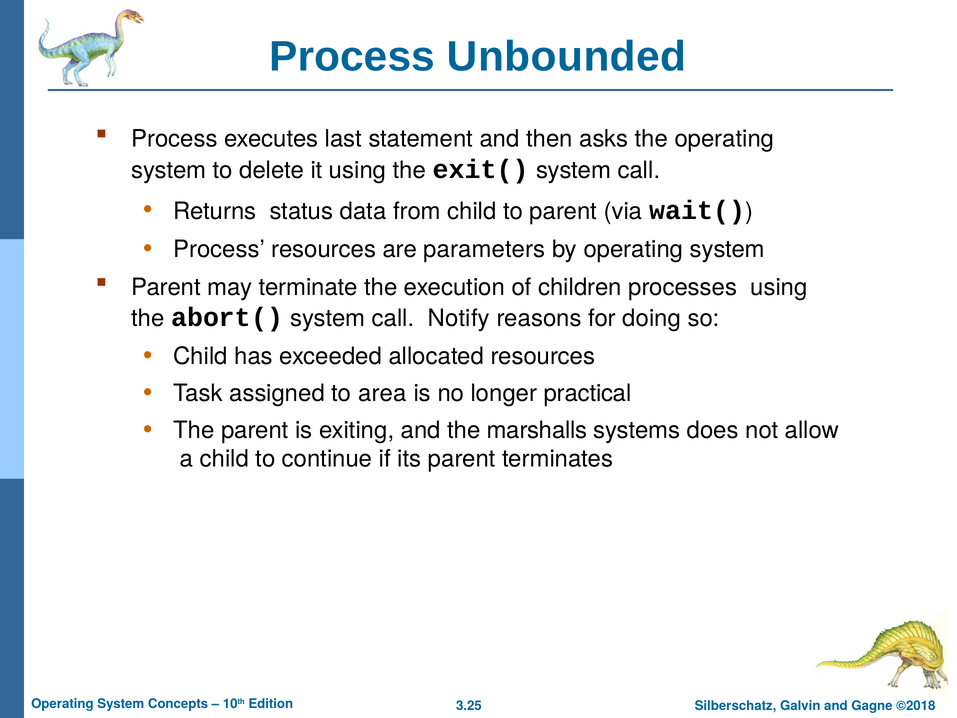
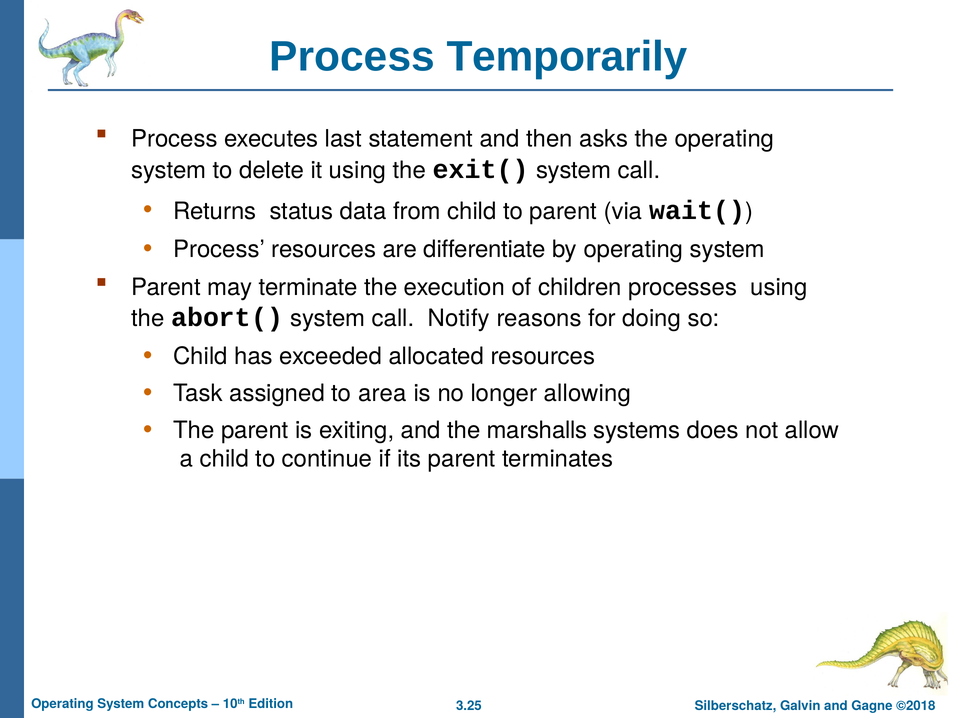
Unbounded: Unbounded -> Temporarily (567, 57)
parameters: parameters -> differentiate (485, 249)
practical: practical -> allowing (587, 393)
